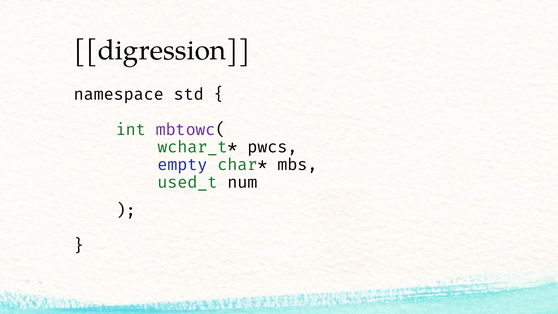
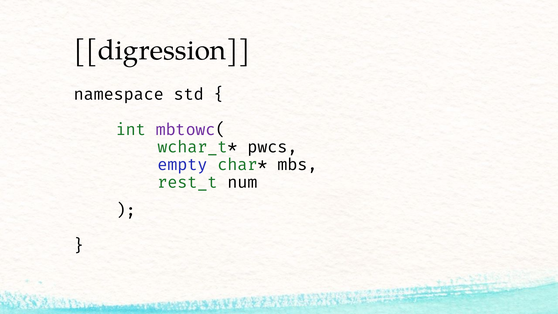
used_t: used_t -> rest_t (188, 182)
